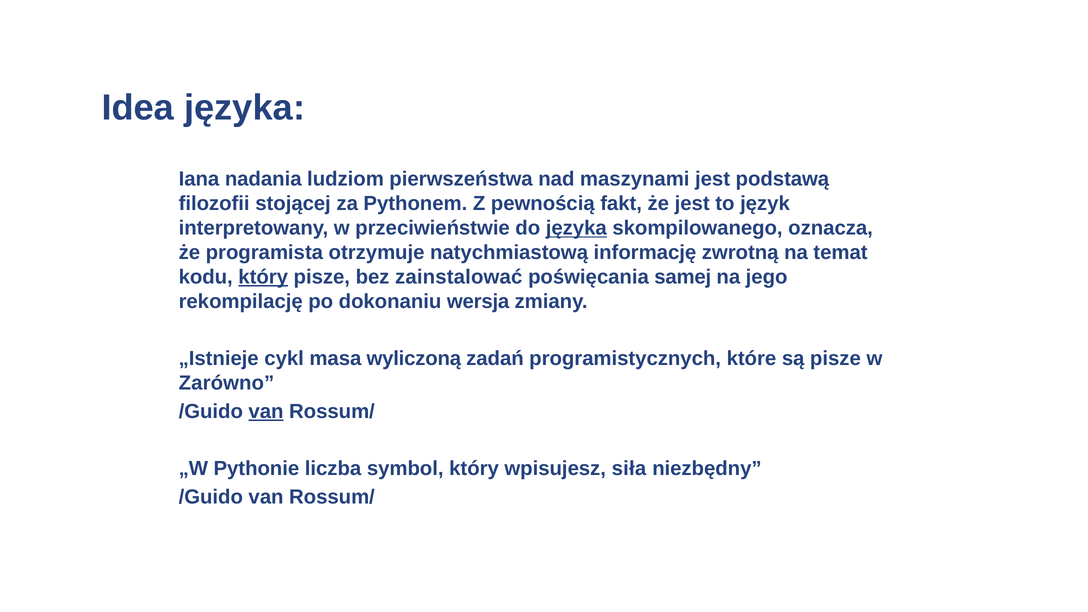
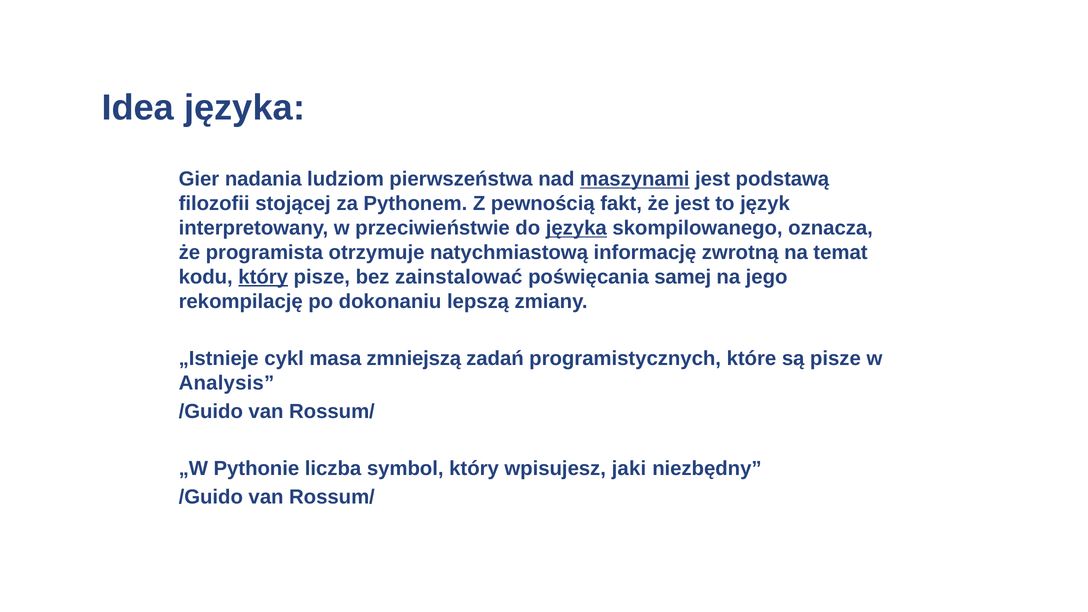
Iana: Iana -> Gier (199, 179)
maszynami underline: none -> present (635, 179)
wersja: wersja -> lepszą (478, 302)
wyliczoną: wyliczoną -> zmniejszą (414, 359)
Zarówno: Zarówno -> Analysis (226, 383)
van underline: present -> none (266, 412)
siła: siła -> jaki (629, 469)
